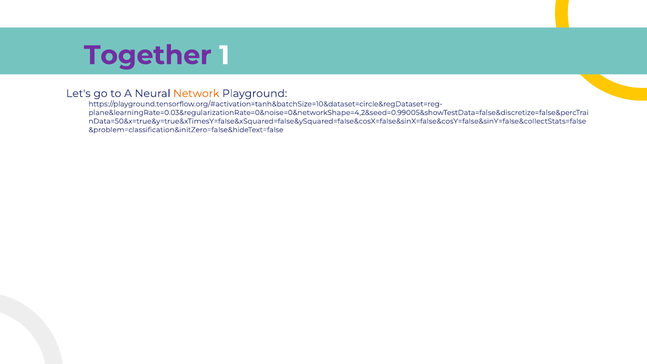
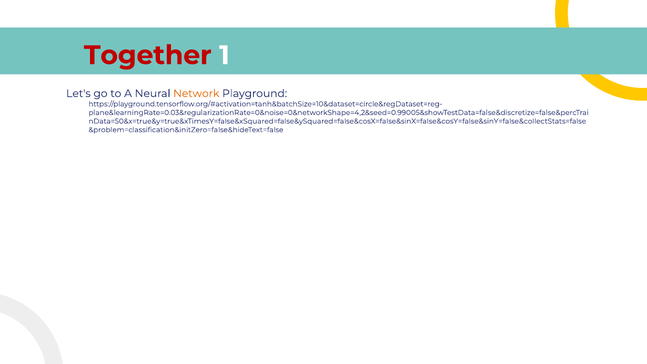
Together colour: purple -> red (148, 55)
